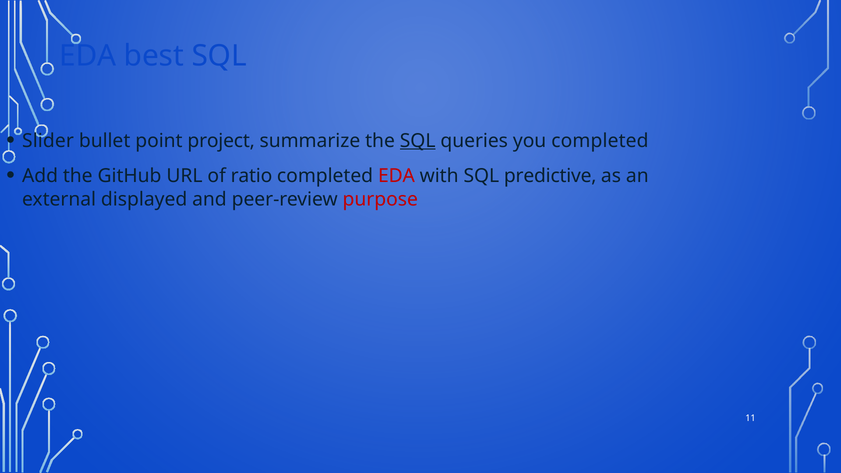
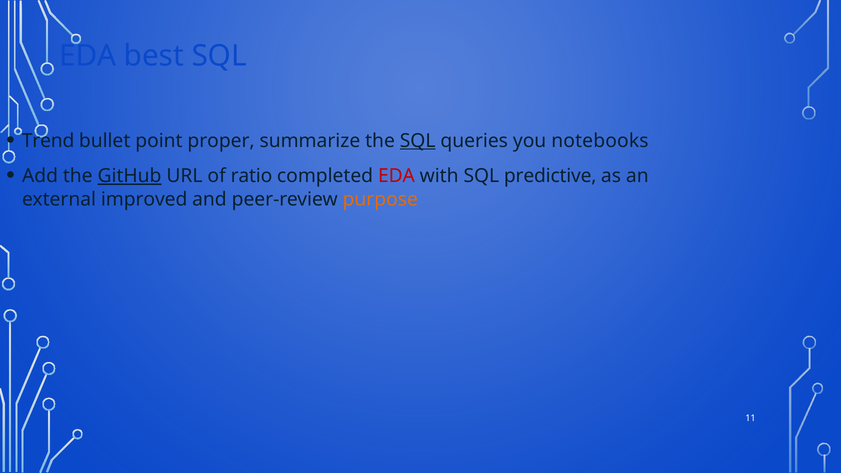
Slider: Slider -> Trend (48, 141)
project: project -> proper (221, 141)
you completed: completed -> notebooks (600, 141)
GitHub underline: none -> present (130, 176)
displayed: displayed -> improved (144, 199)
purpose colour: red -> orange (380, 199)
